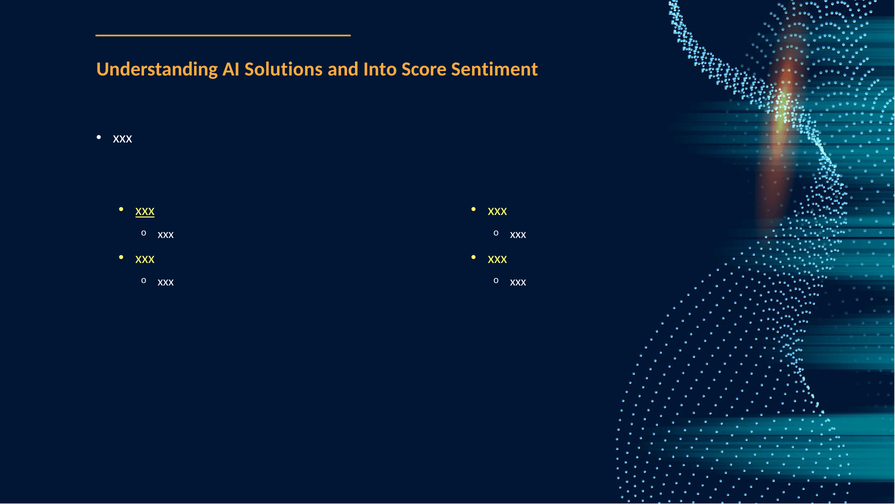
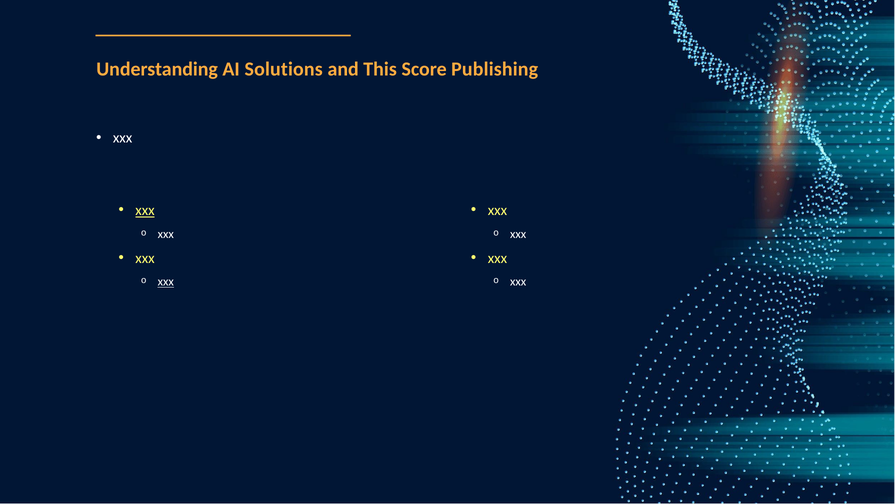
Into: Into -> This (380, 69)
Sentiment: Sentiment -> Publishing (495, 69)
xxx underline: none -> present (166, 282)
